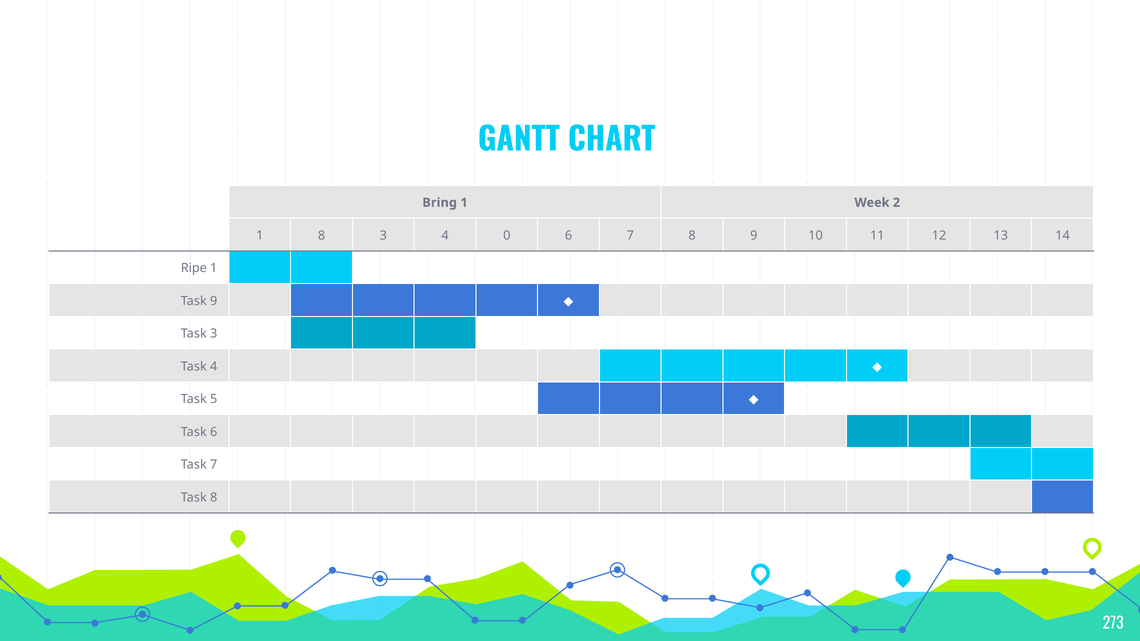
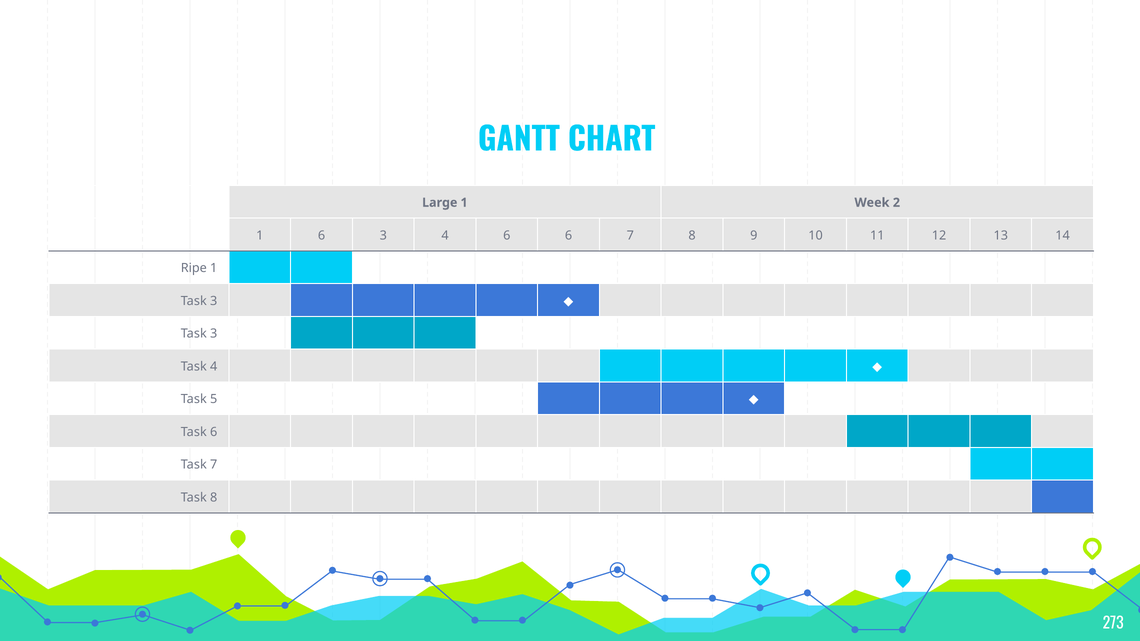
Bring: Bring -> Large (440, 203)
1 8: 8 -> 6 (322, 235)
4 0: 0 -> 6 (507, 235)
9: 9 -> 3 (214, 301)
